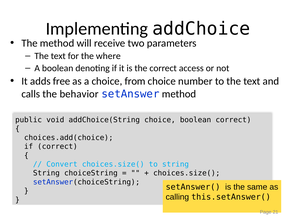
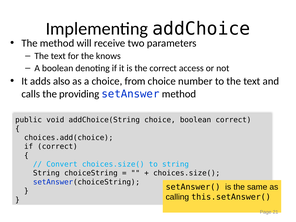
where: where -> knows (108, 56)
free: free -> also (62, 81)
behavior: behavior -> providing (79, 94)
